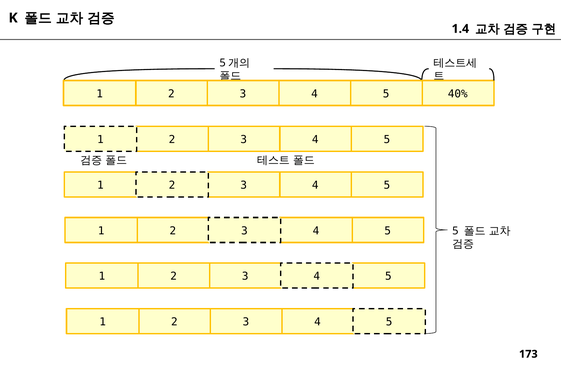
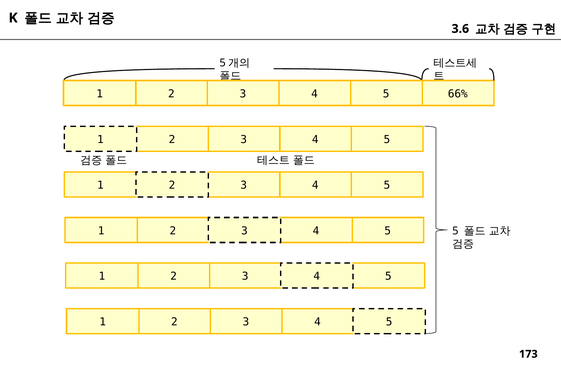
1.4: 1.4 -> 3.6 (460, 29)
40%: 40% -> 66% (458, 94)
